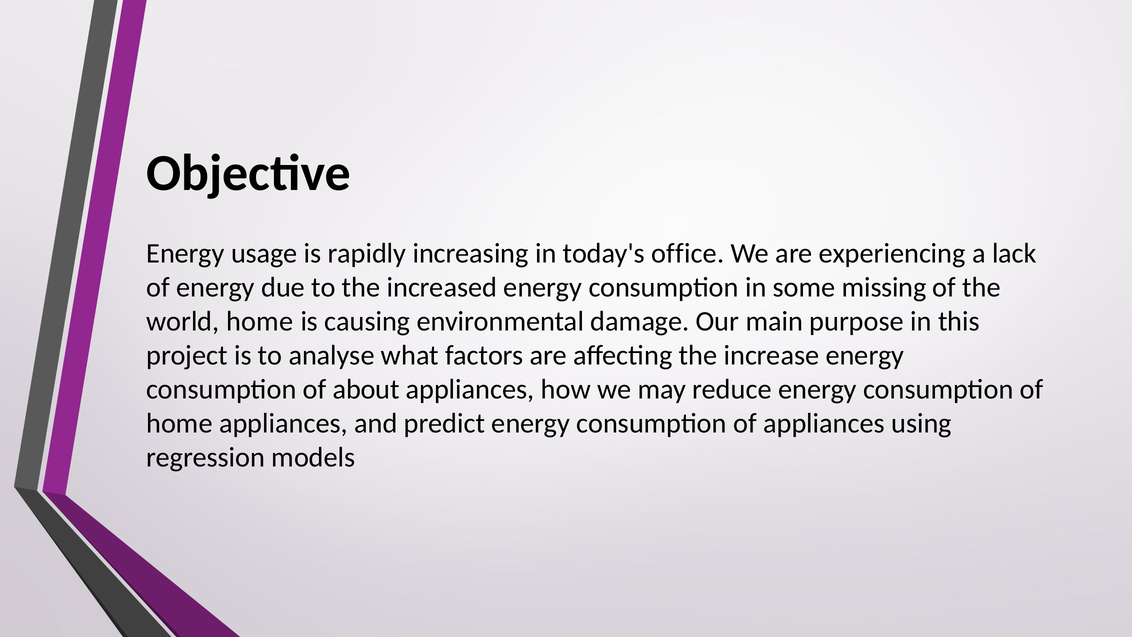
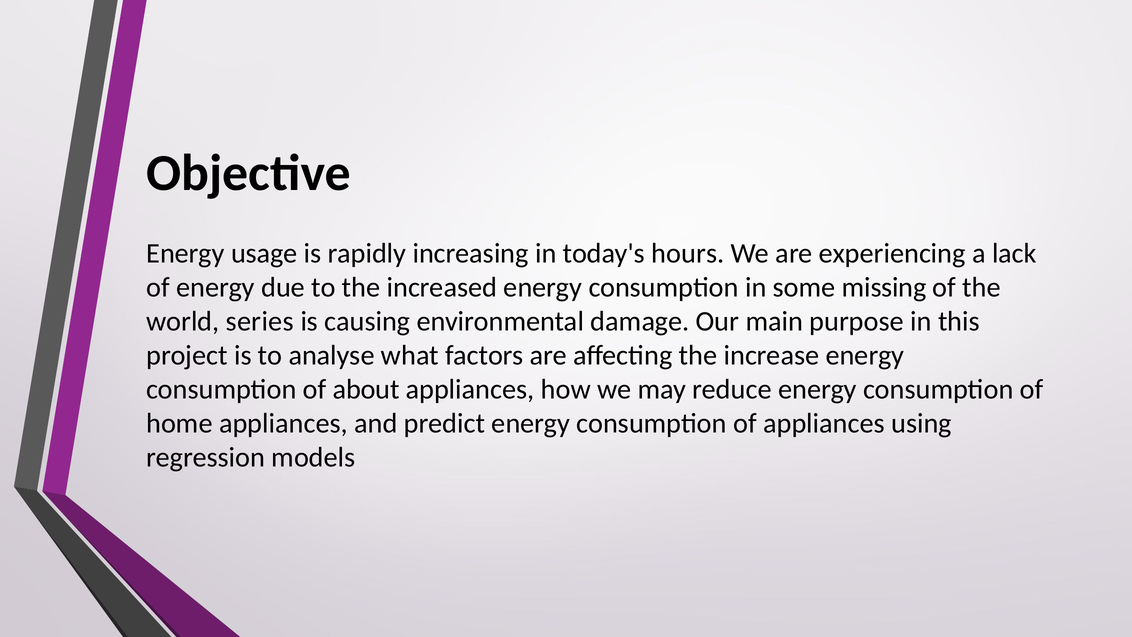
office: office -> hours (688, 253)
world home: home -> series (260, 321)
